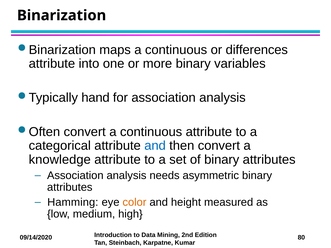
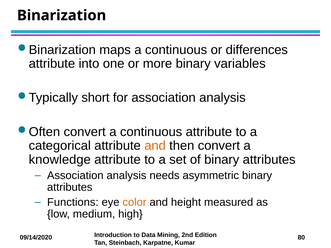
hand: hand -> short (96, 98)
and colour: blue -> orange (155, 146)
Hamming: Hamming -> Functions (73, 202)
